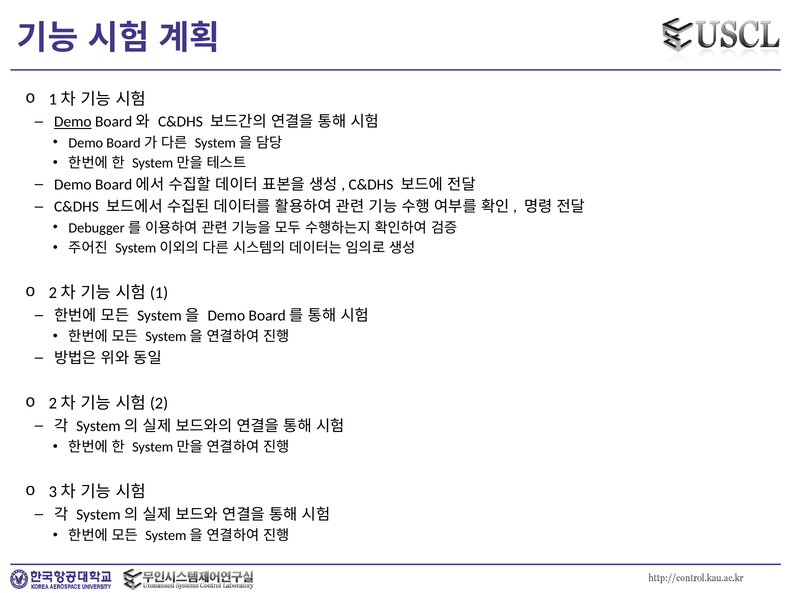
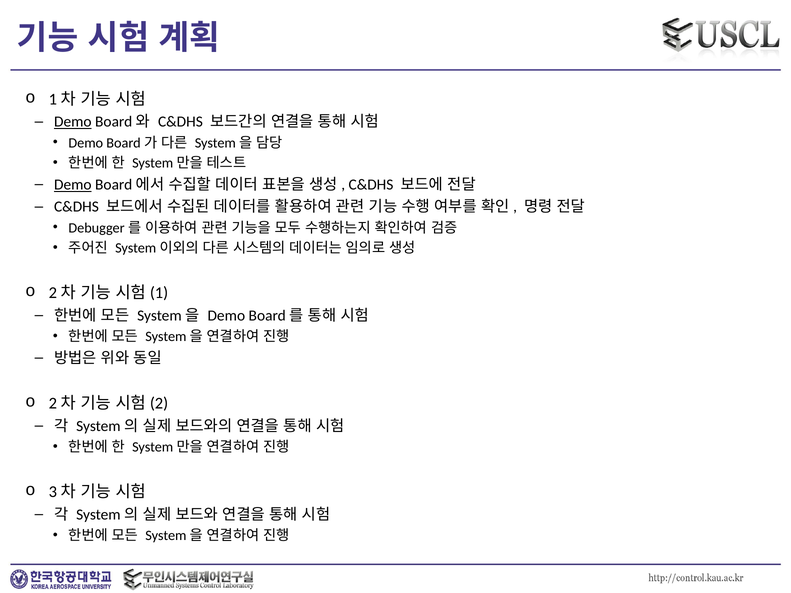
Demo underline: none -> present (73, 185)
